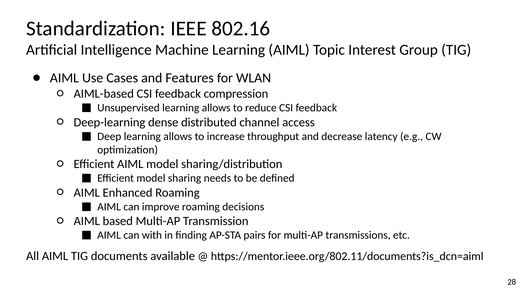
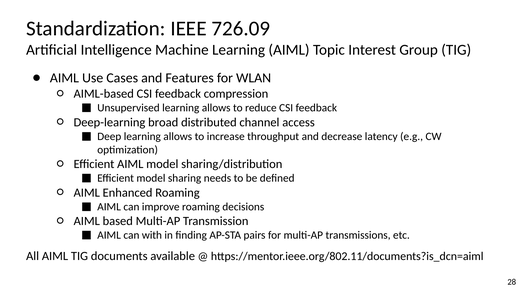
802.16: 802.16 -> 726.09 (241, 29)
dense: dense -> broad (163, 122)
